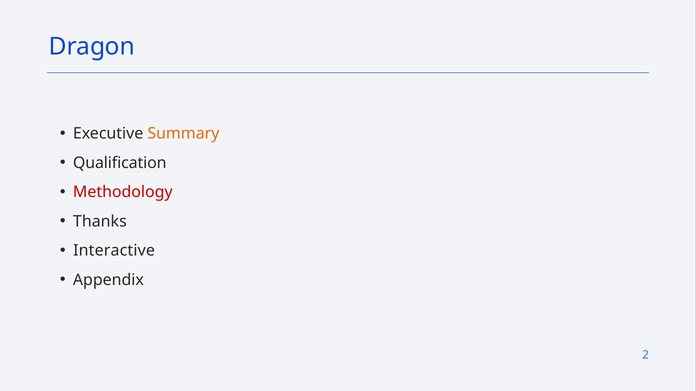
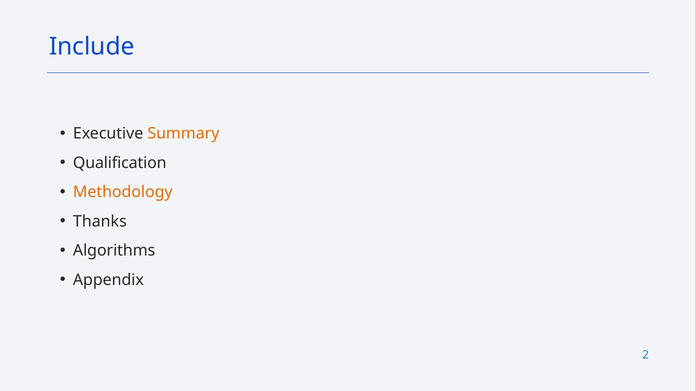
Dragon: Dragon -> Include (92, 46)
Methodology colour: red -> orange (123, 192)
Interactive: Interactive -> Algorithms (114, 251)
